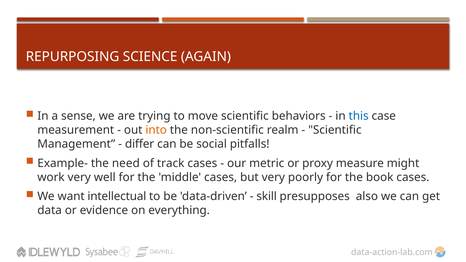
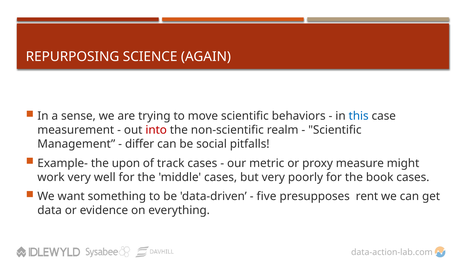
into colour: orange -> red (156, 130)
need: need -> upon (126, 163)
intellectual: intellectual -> something (117, 196)
skill: skill -> five (267, 196)
also: also -> rent (367, 196)
